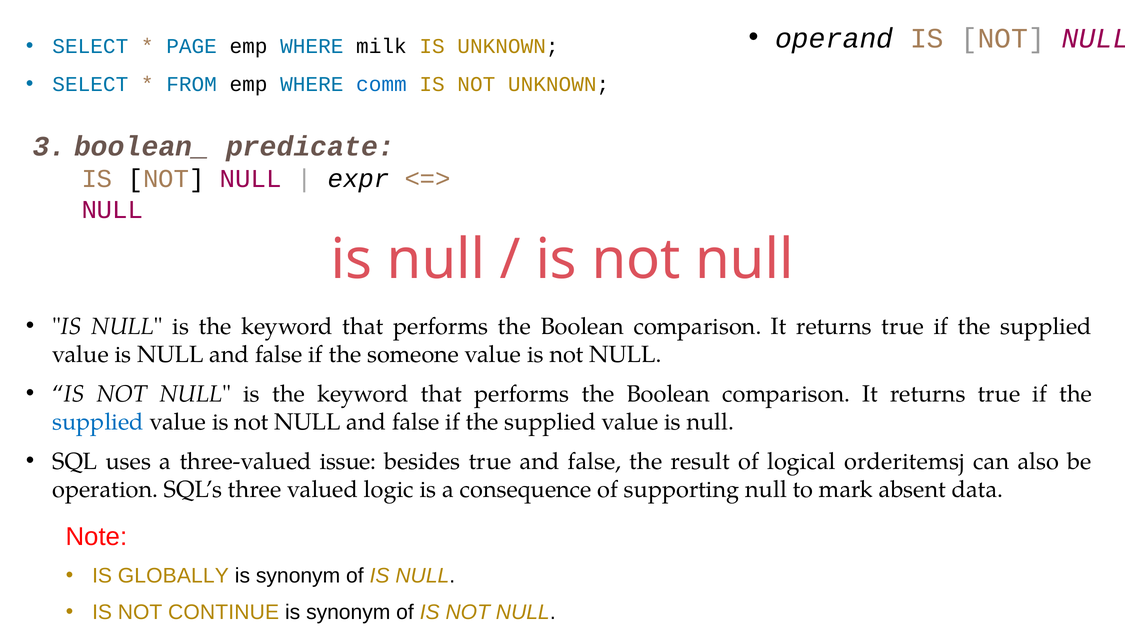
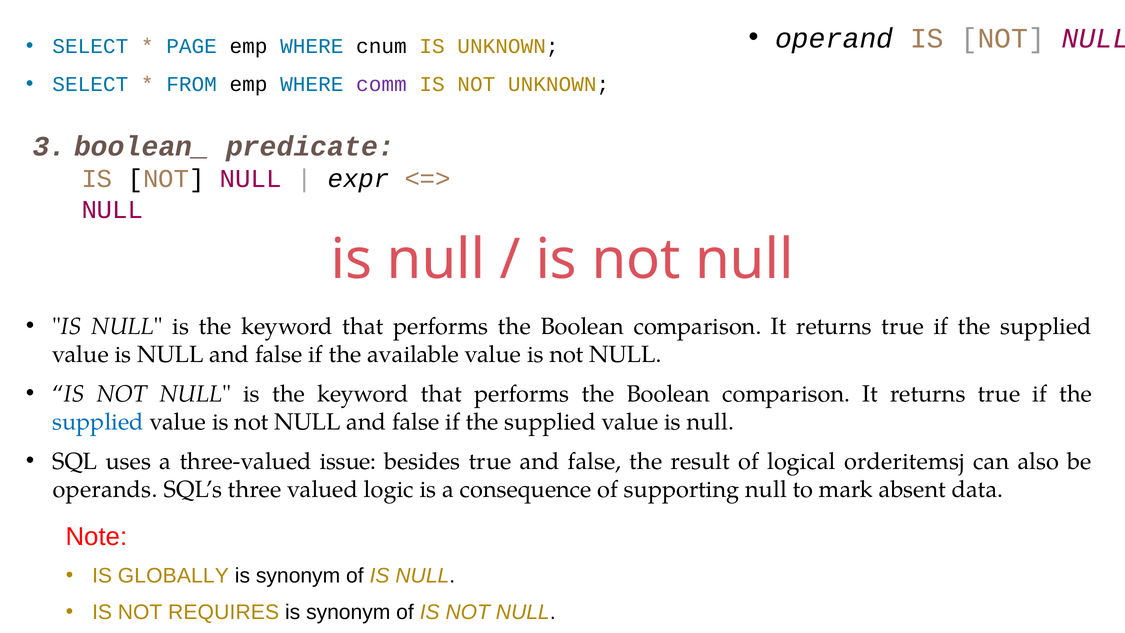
milk: milk -> cnum (381, 46)
comm colour: blue -> purple (381, 84)
someone: someone -> available (413, 354)
operation: operation -> operands (105, 489)
CONTINUE: CONTINUE -> REQUIRES (224, 612)
